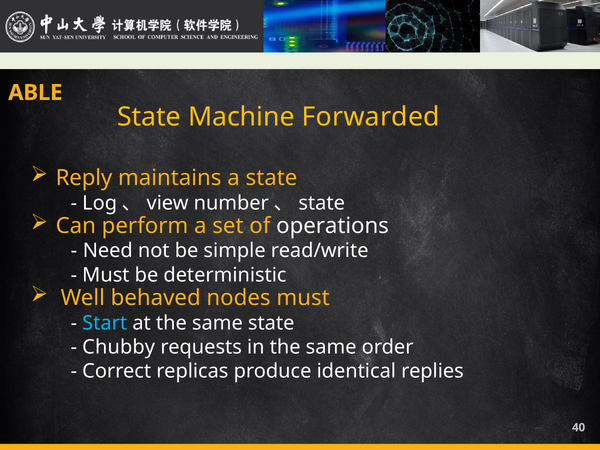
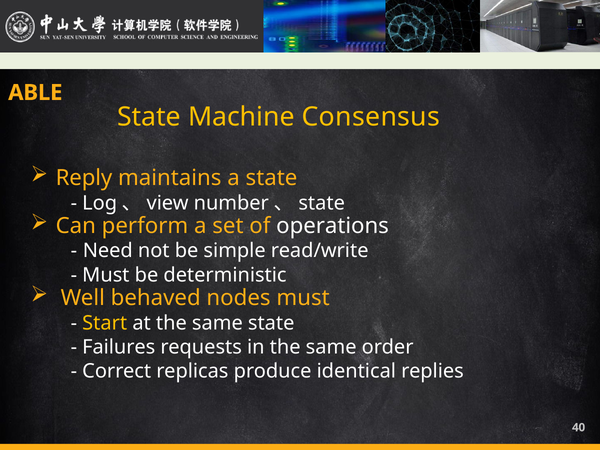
Forwarded: Forwarded -> Consensus (371, 117)
Start colour: light blue -> yellow (105, 323)
Chubby: Chubby -> Failures (119, 347)
